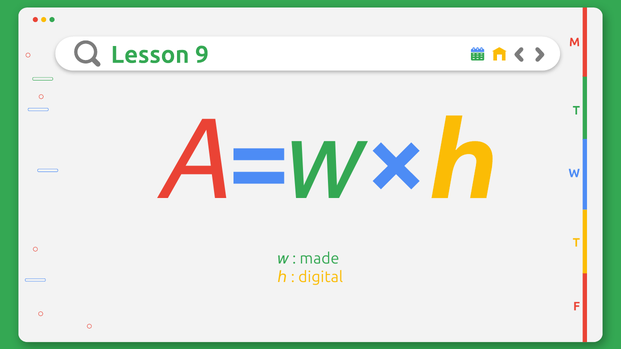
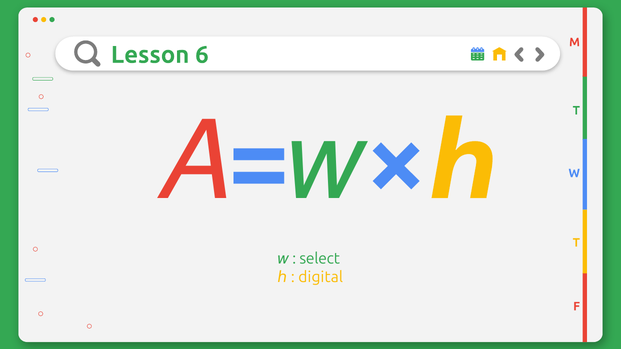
9: 9 -> 6 (202, 55)
made: made -> select (320, 259)
